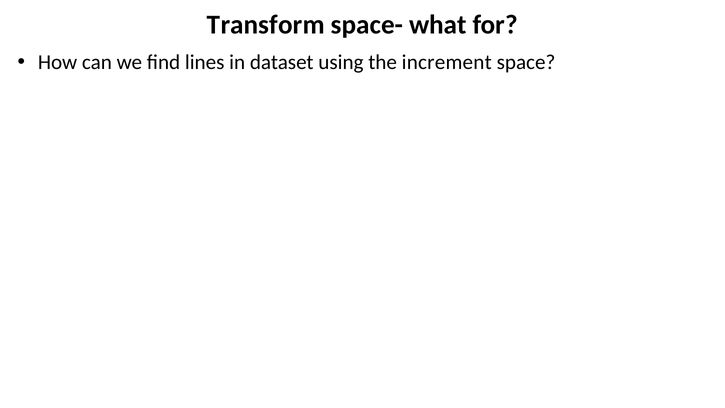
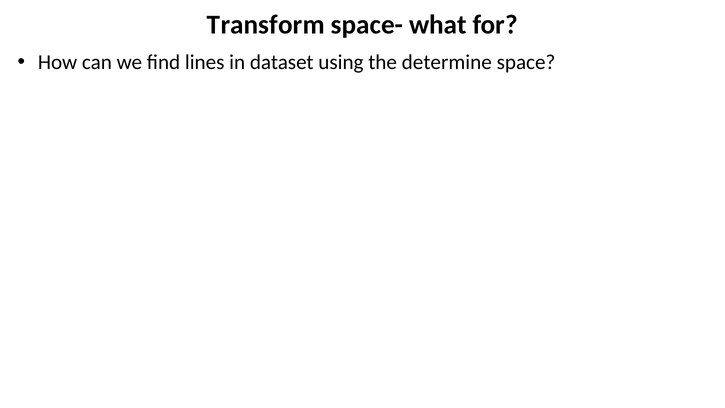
increment: increment -> determine (447, 62)
